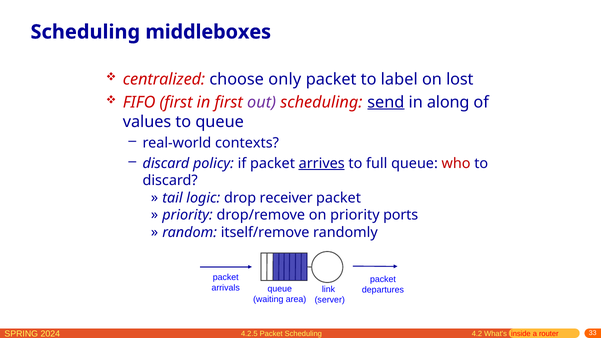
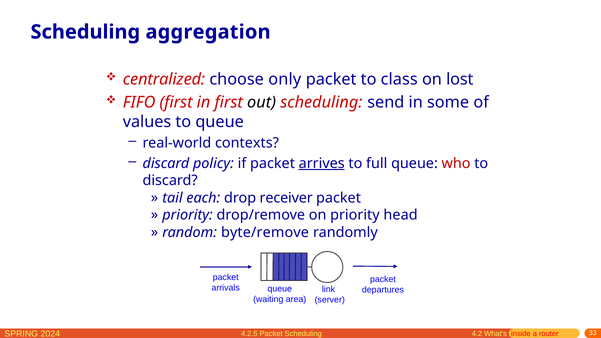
middleboxes: middleboxes -> aggregation (208, 32)
label: label -> class (399, 79)
out colour: purple -> black (262, 102)
send underline: present -> none (386, 102)
along: along -> some (448, 102)
logic: logic -> each (203, 198)
ports: ports -> head (401, 215)
itself/remove: itself/remove -> byte/remove (265, 232)
